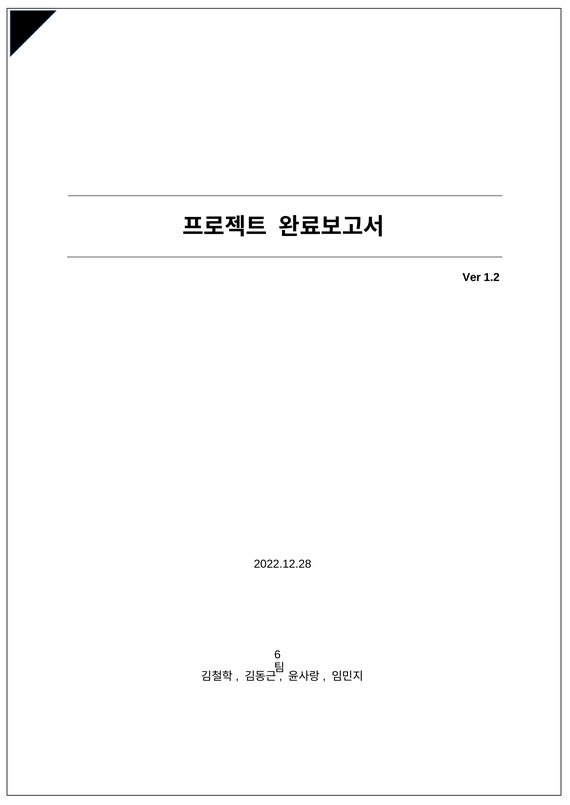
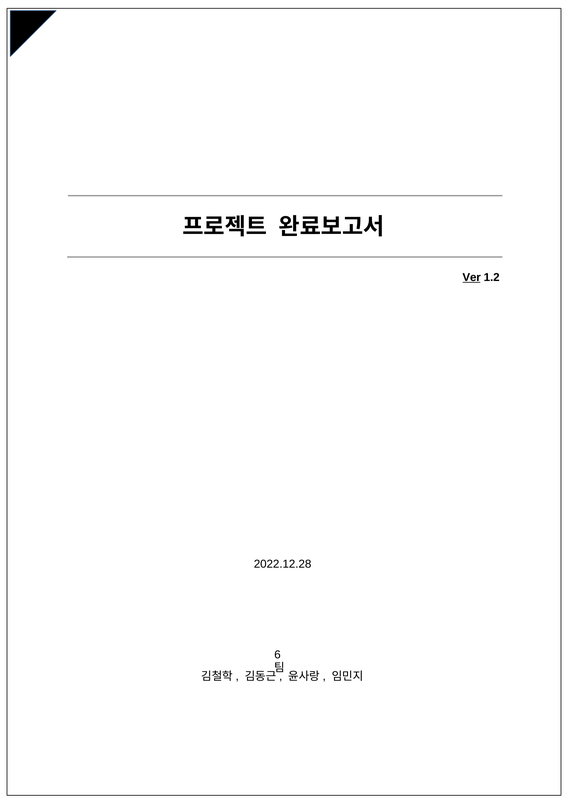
Ver underline: none -> present (472, 278)
